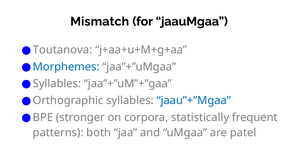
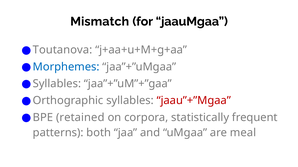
jaau”+”Mgaa colour: blue -> red (194, 101)
stronger: stronger -> retained (80, 118)
patel: patel -> meal (243, 133)
